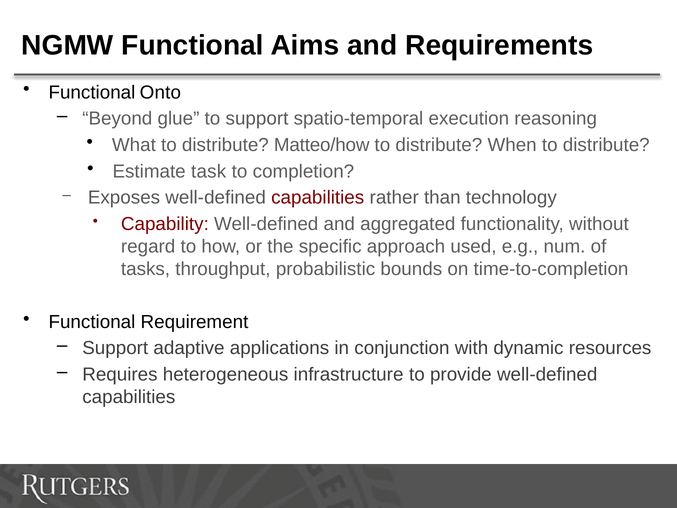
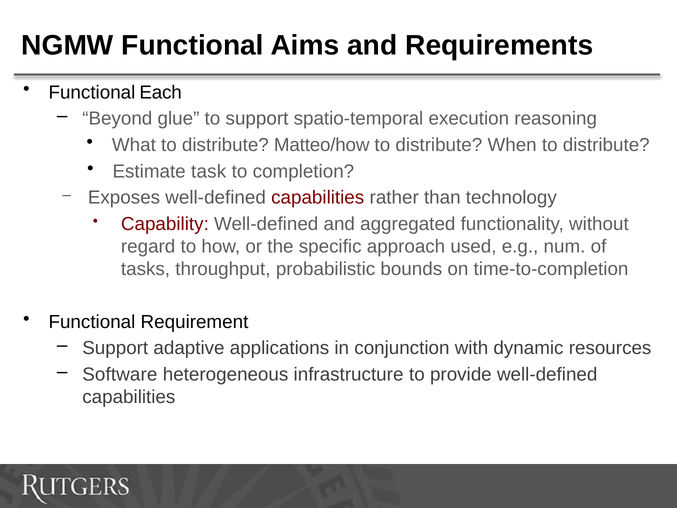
Onto: Onto -> Each (161, 92)
Requires: Requires -> Software (120, 374)
